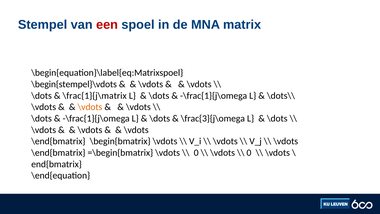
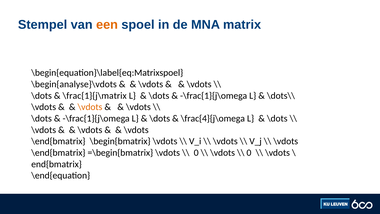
een colour: red -> orange (107, 25)
\begin{stempel}\vdots: \begin{stempel}\vdots -> \begin{analyse}\vdots (74, 84)
\frac{3}{j\omega: \frac{3}{j\omega -> \frac{4}{j\omega (213, 118)
